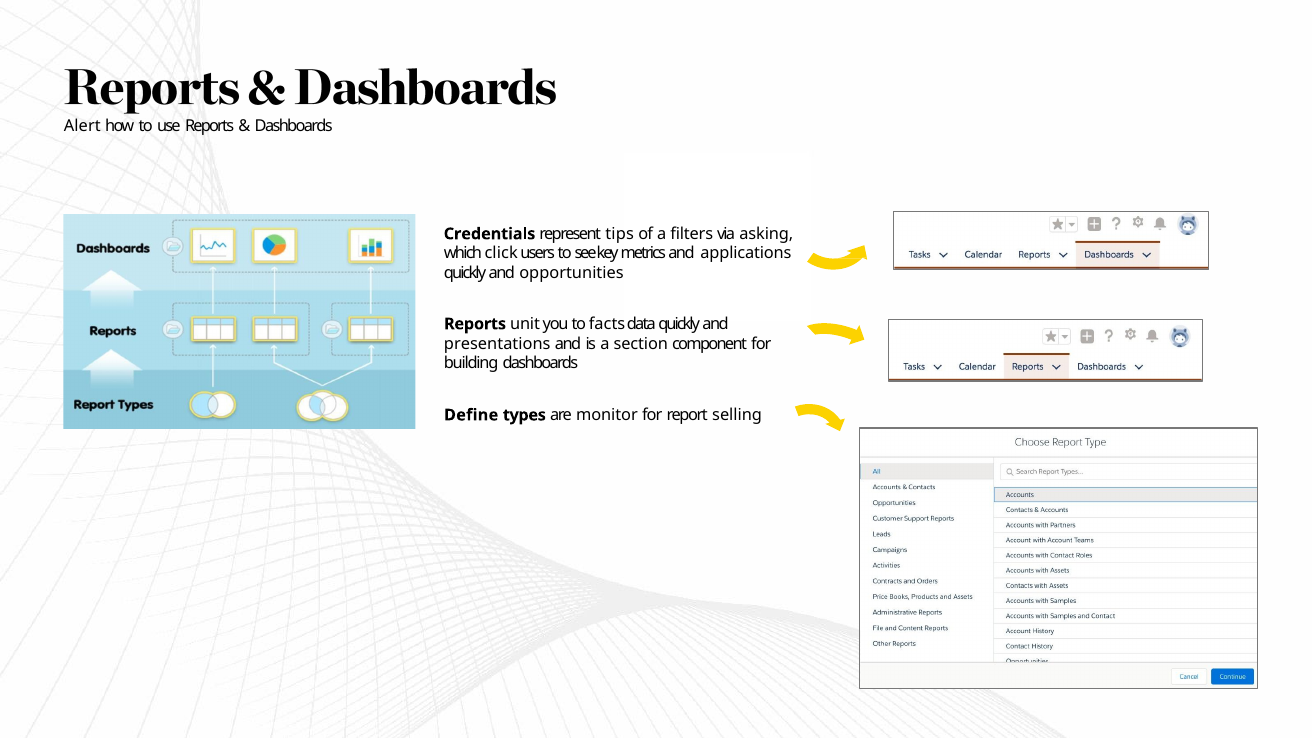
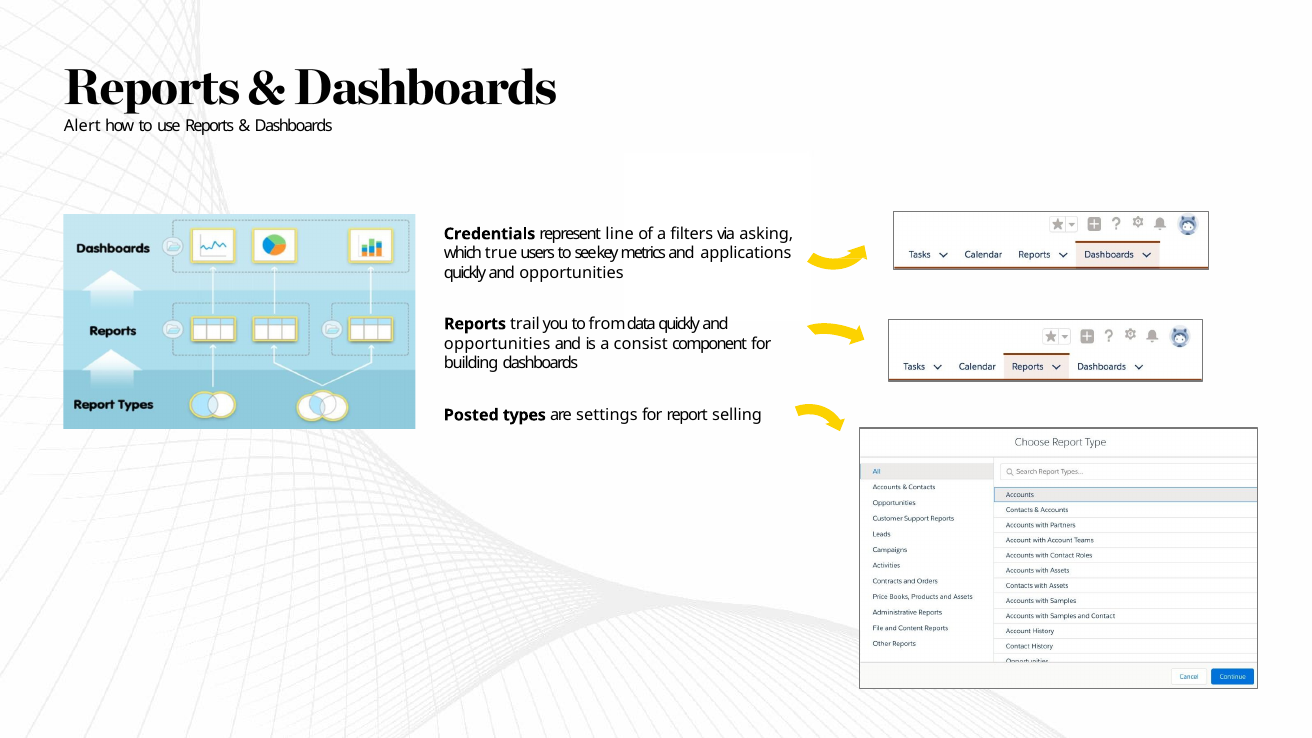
tips: tips -> line (620, 234)
click: click -> true (501, 254)
unit: unit -> trail (525, 324)
facts: facts -> from (607, 324)
presentations: presentations -> opportunities (497, 344)
section: section -> consist (641, 344)
Define: Define -> Posted (471, 415)
monitor: monitor -> settings (607, 415)
